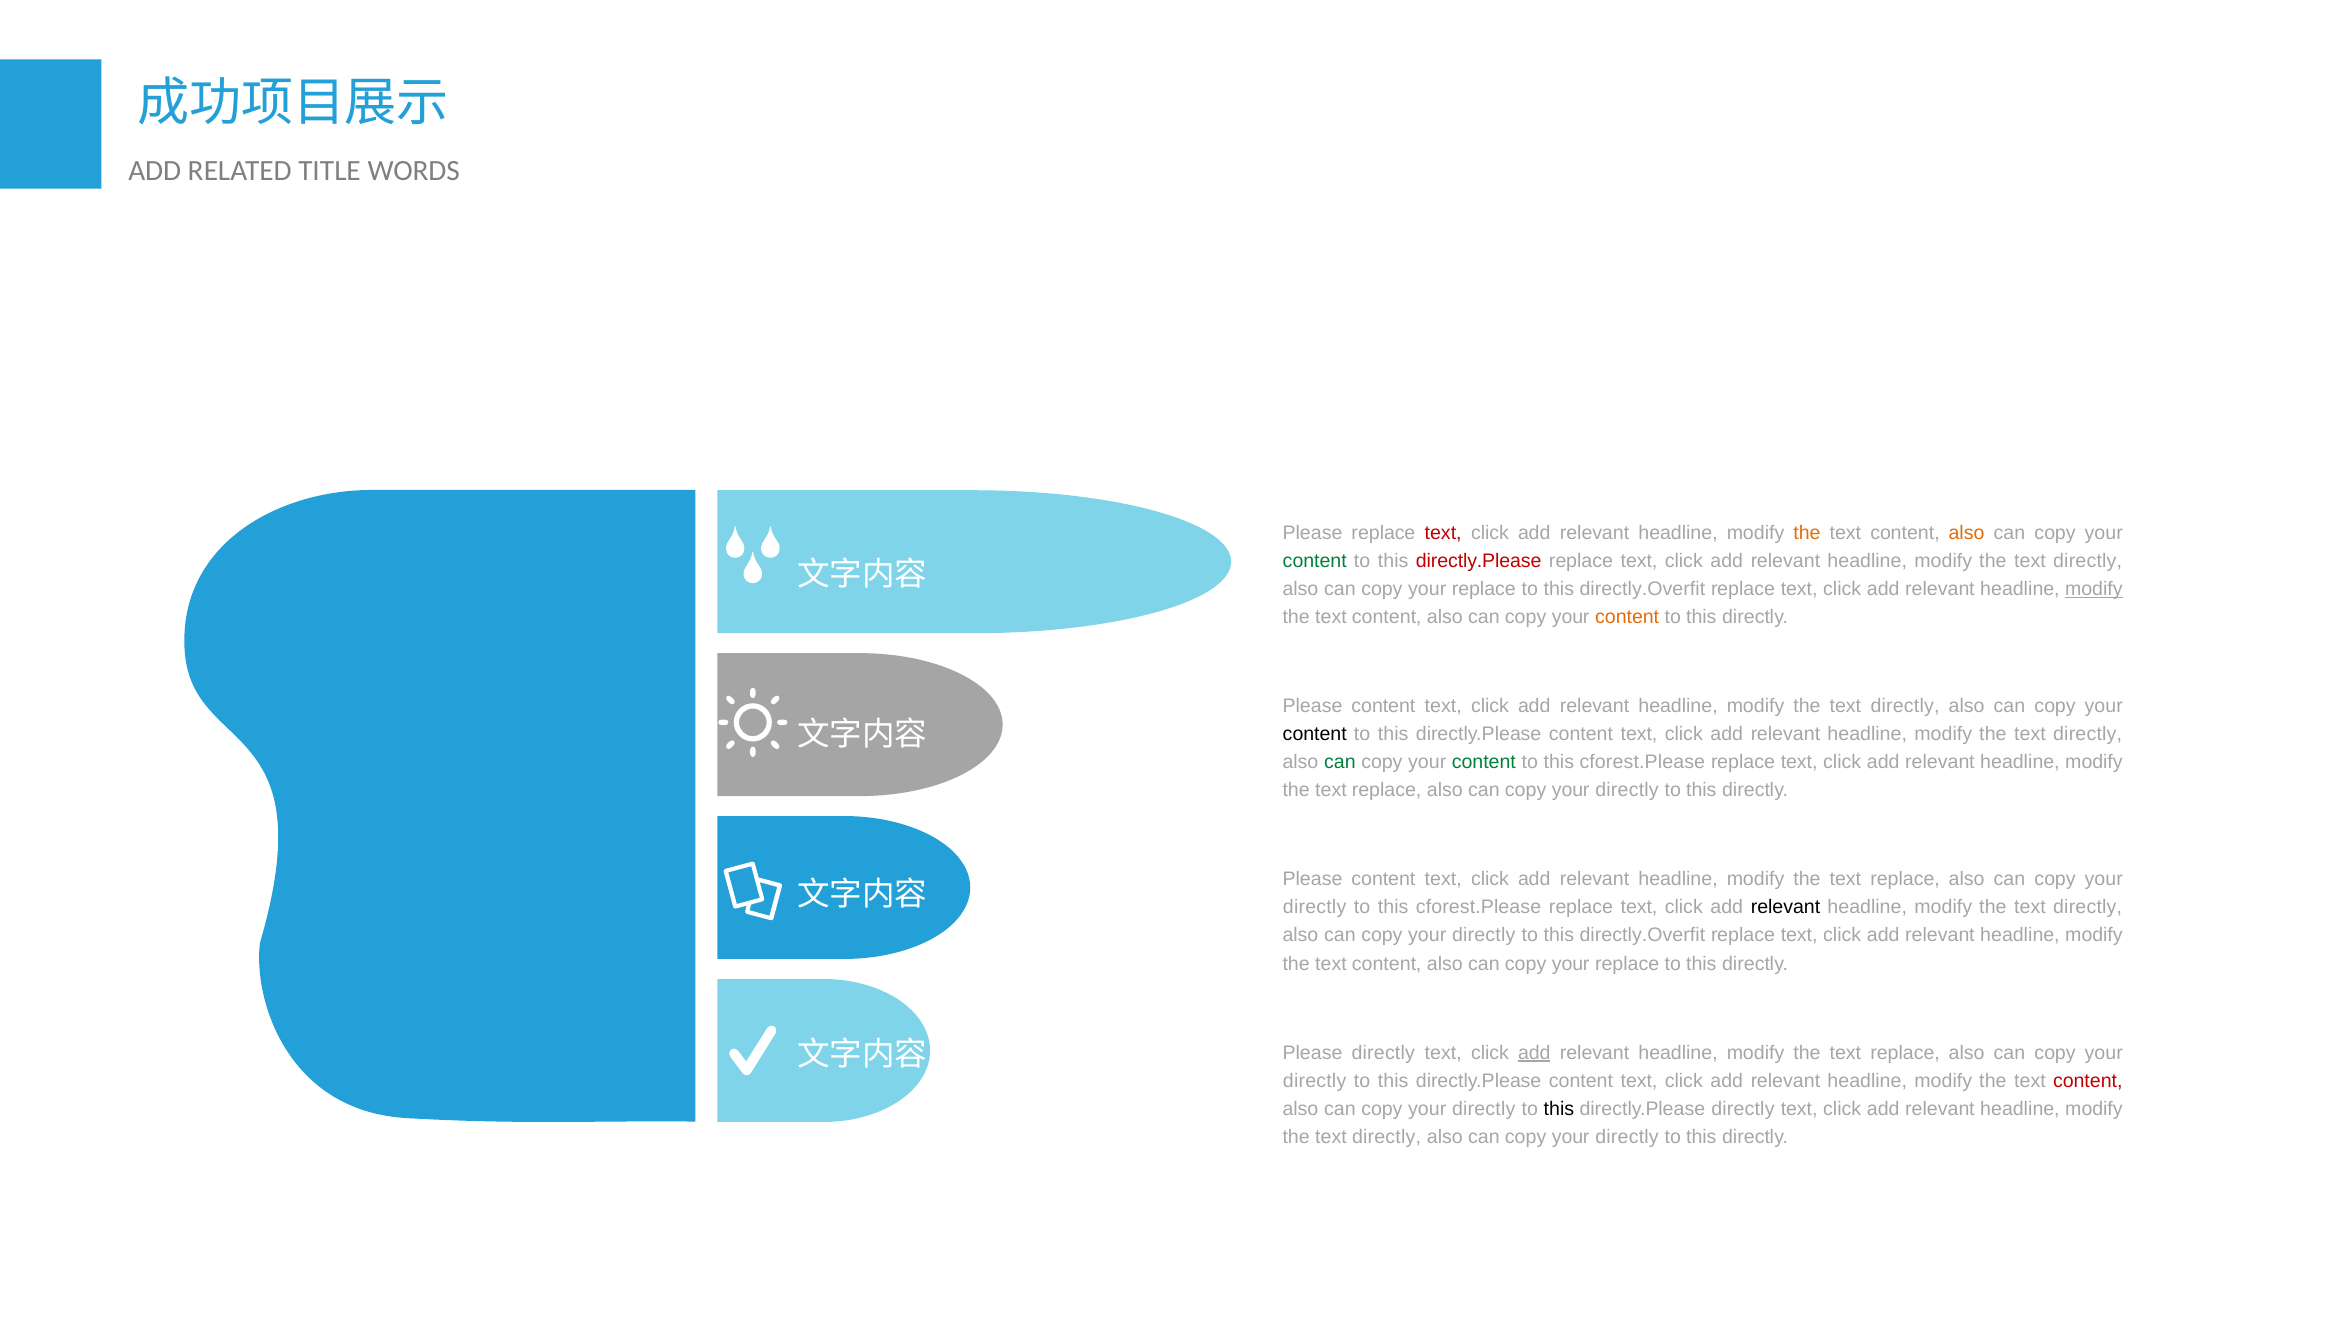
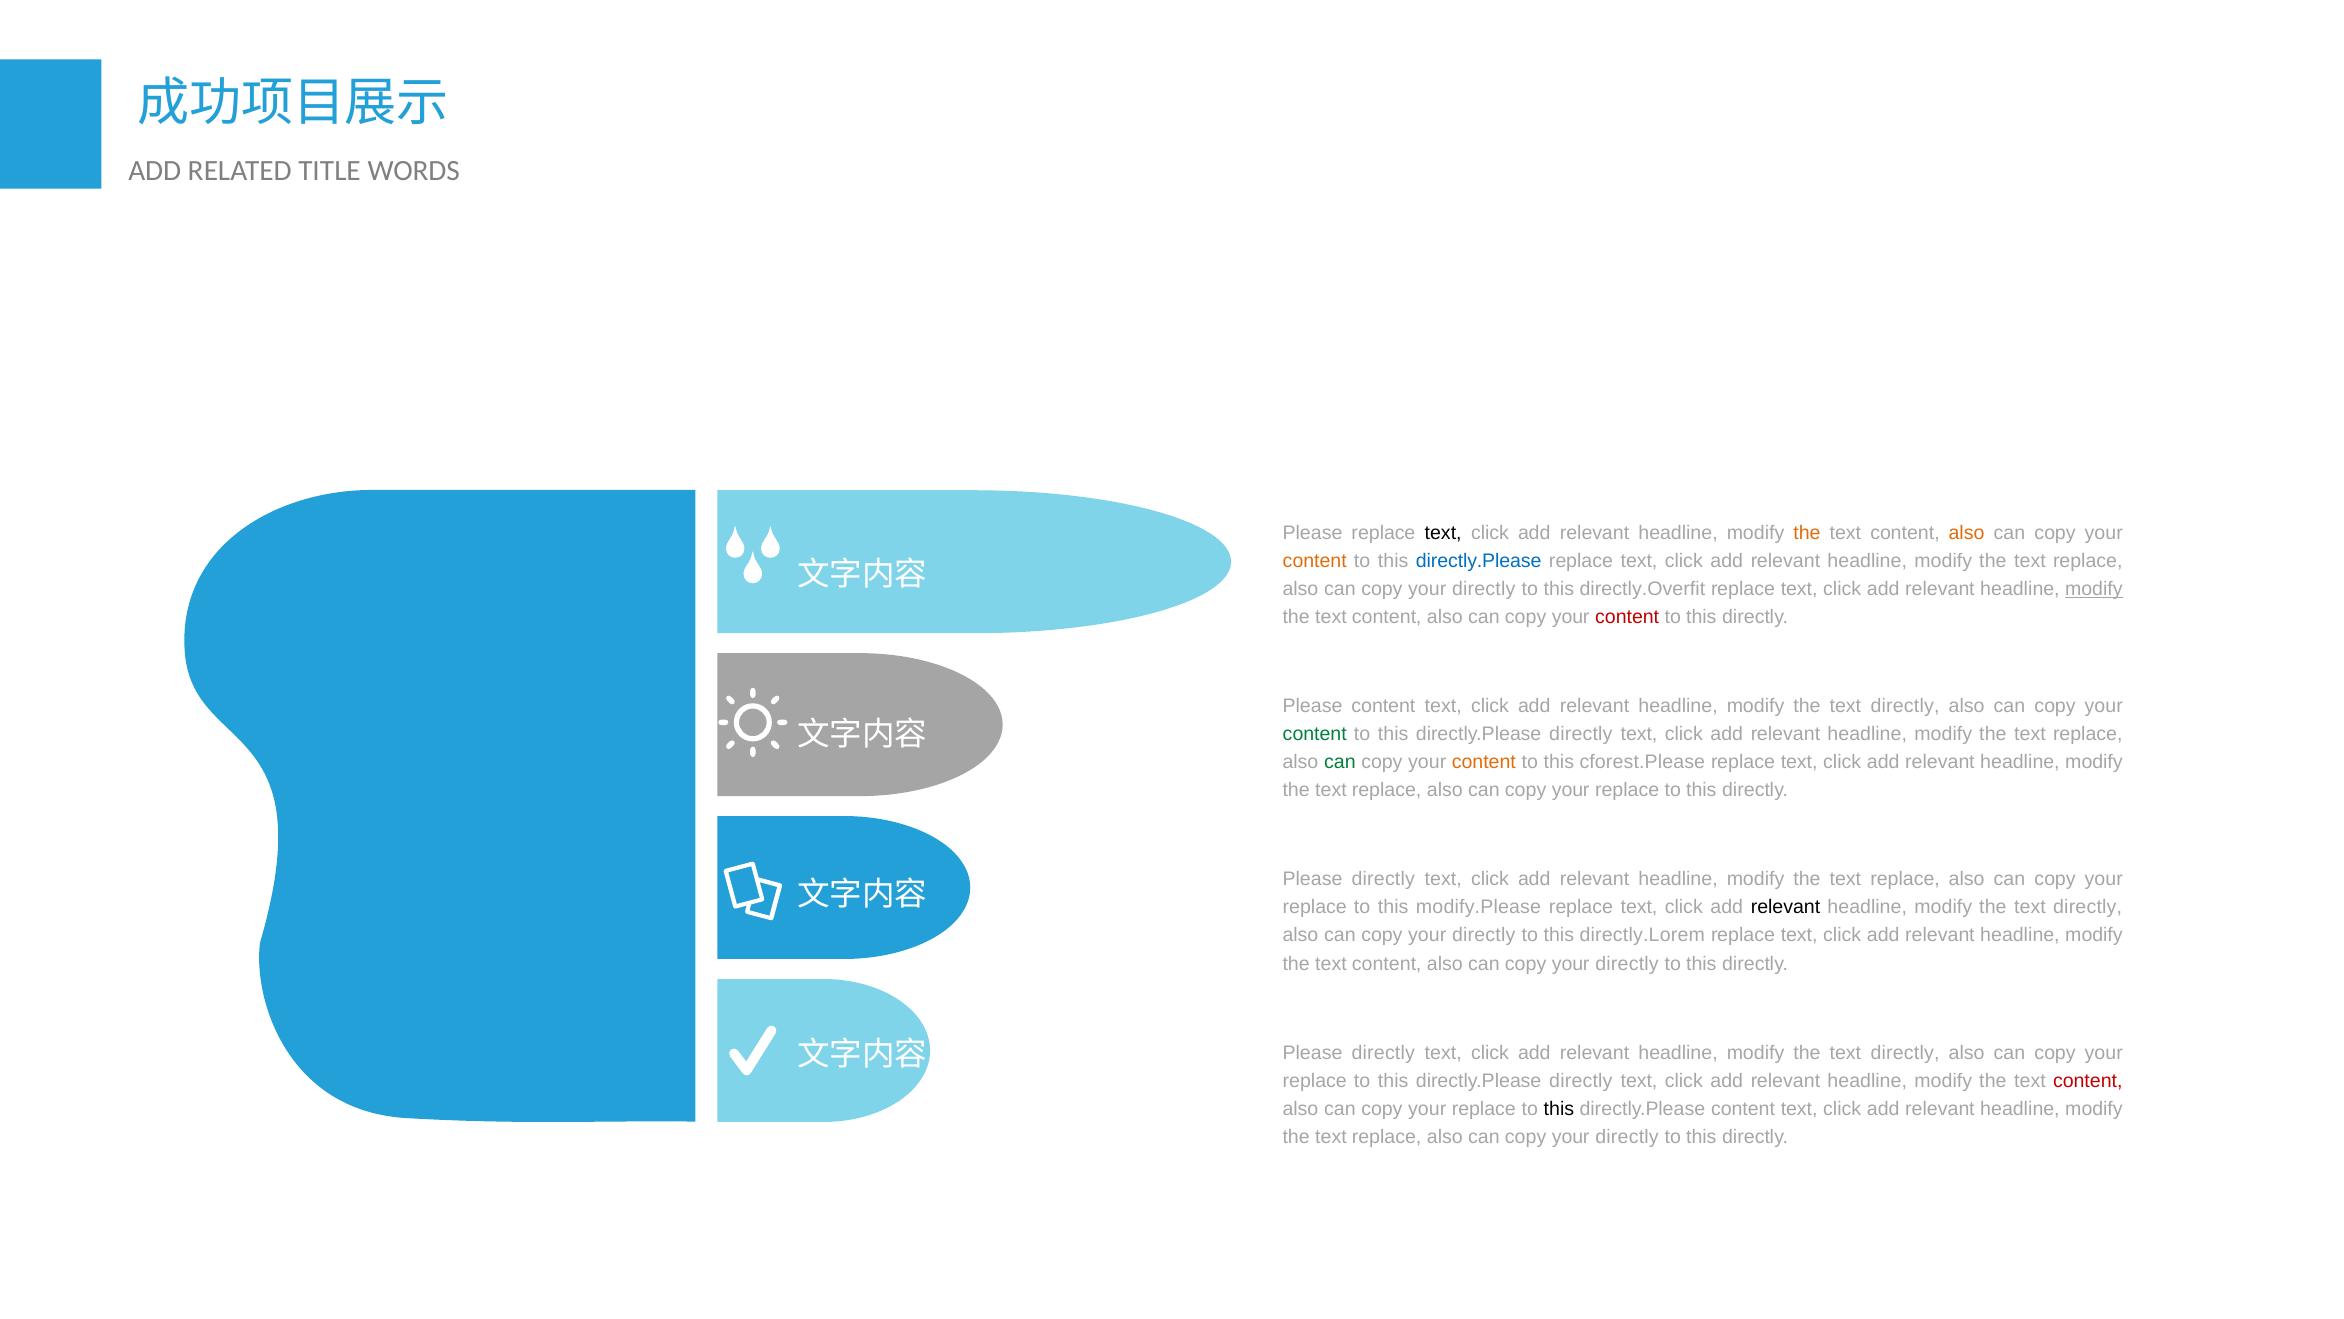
text colour: red -> black (1443, 533)
content colour: green -> orange (1315, 561)
directly.Please colour: red -> blue (1479, 561)
directly: directly -> replace (2088, 561)
replace: replace -> directly (1484, 589)
content colour: orange -> red (1627, 617)
content colour: black -> green (1315, 734)
content: content -> directly (1581, 734)
directly: directly -> replace (2088, 734)
content colour: green -> orange (1484, 762)
directly: directly -> replace (1627, 790)
content: content -> directly (1383, 879)
directly: directly -> replace (1315, 907)
cforest.Please: cforest.Please -> modify.Please (1479, 907)
directly.Overfit: directly.Overfit -> directly.Lorem (1642, 935)
replace: replace -> directly (1627, 964)
add underline: present -> none (1534, 1053)
replace: replace -> directly (1905, 1053)
directly: directly -> replace (1315, 1081)
content: content -> directly (1581, 1081)
directly: directly -> replace (1484, 1109)
directly.Please directly: directly -> content (1743, 1109)
directly: directly -> replace (1387, 1137)
